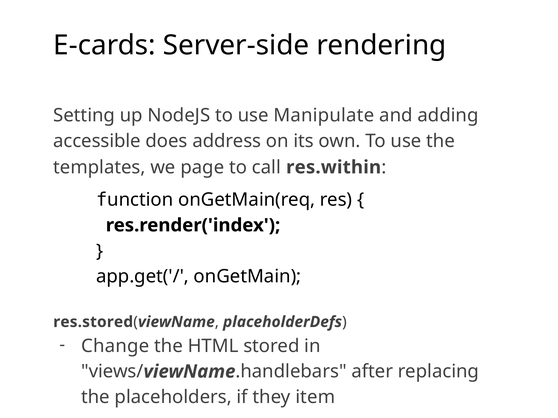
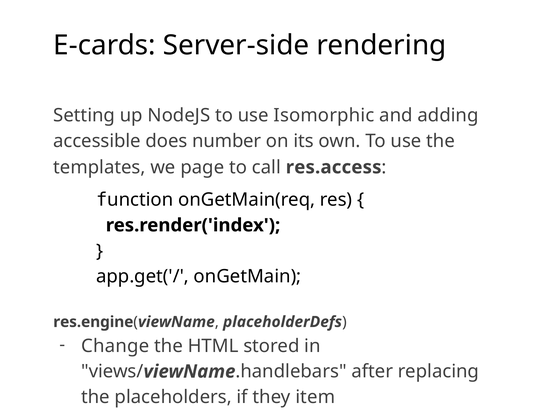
Manipulate: Manipulate -> Isomorphic (324, 116)
address: address -> number (227, 141)
res.within: res.within -> res.access (334, 167)
res.stored: res.stored -> res.engine (93, 322)
